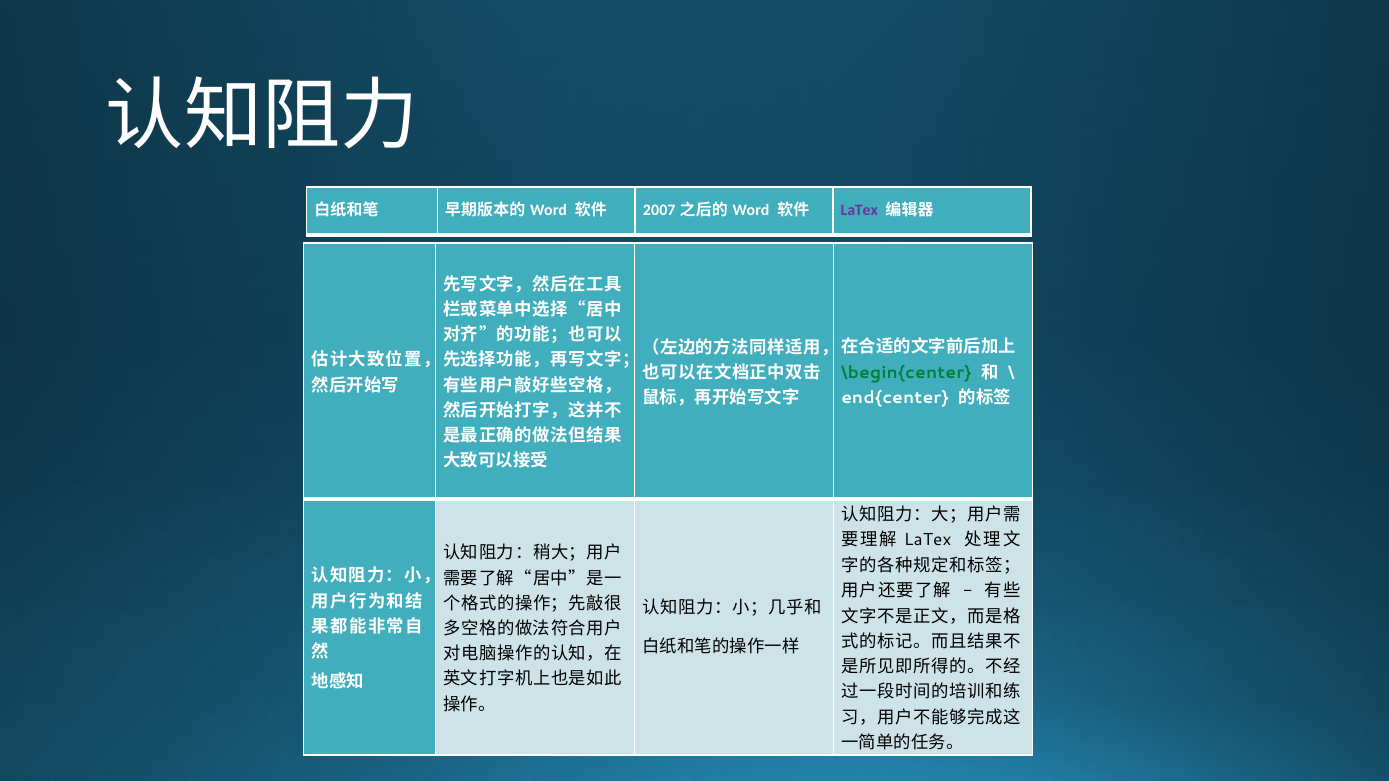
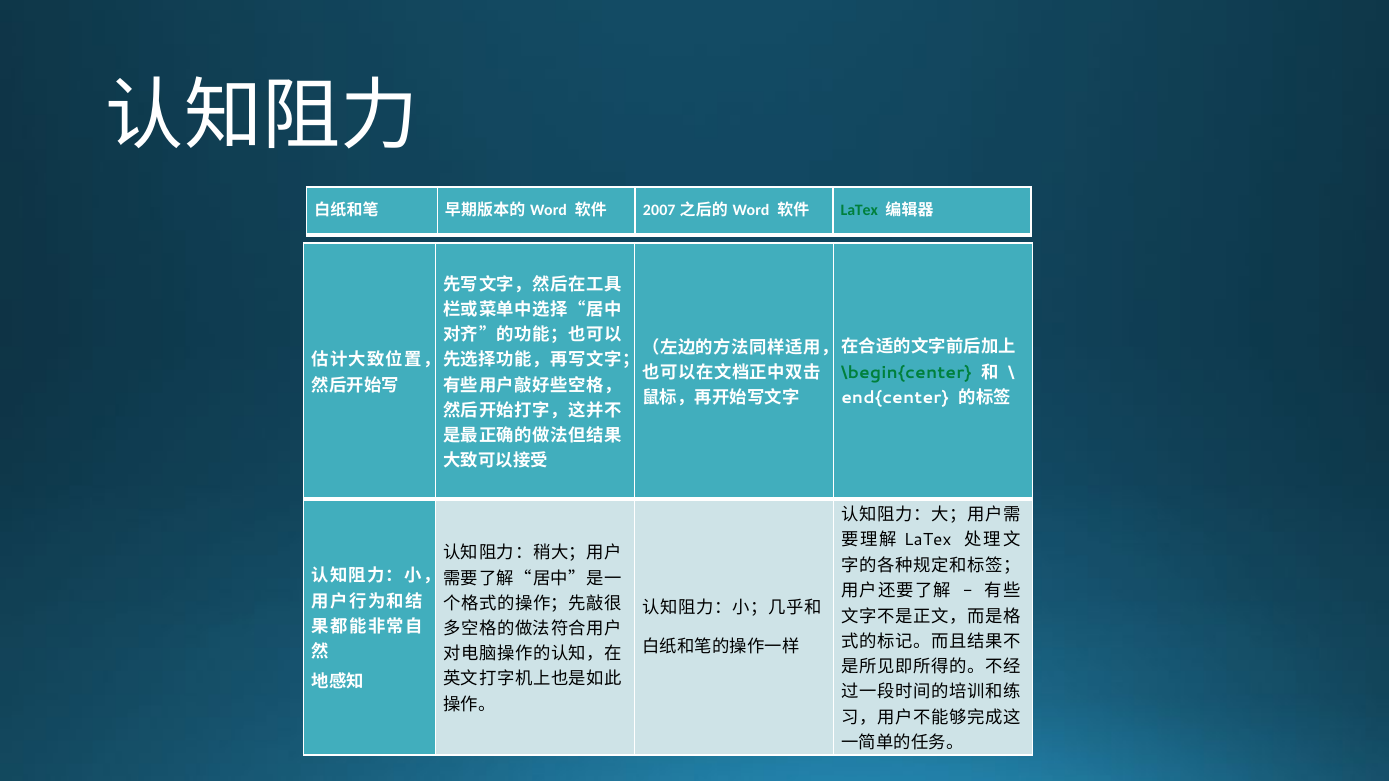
LaTex colour: purple -> green (859, 210)
